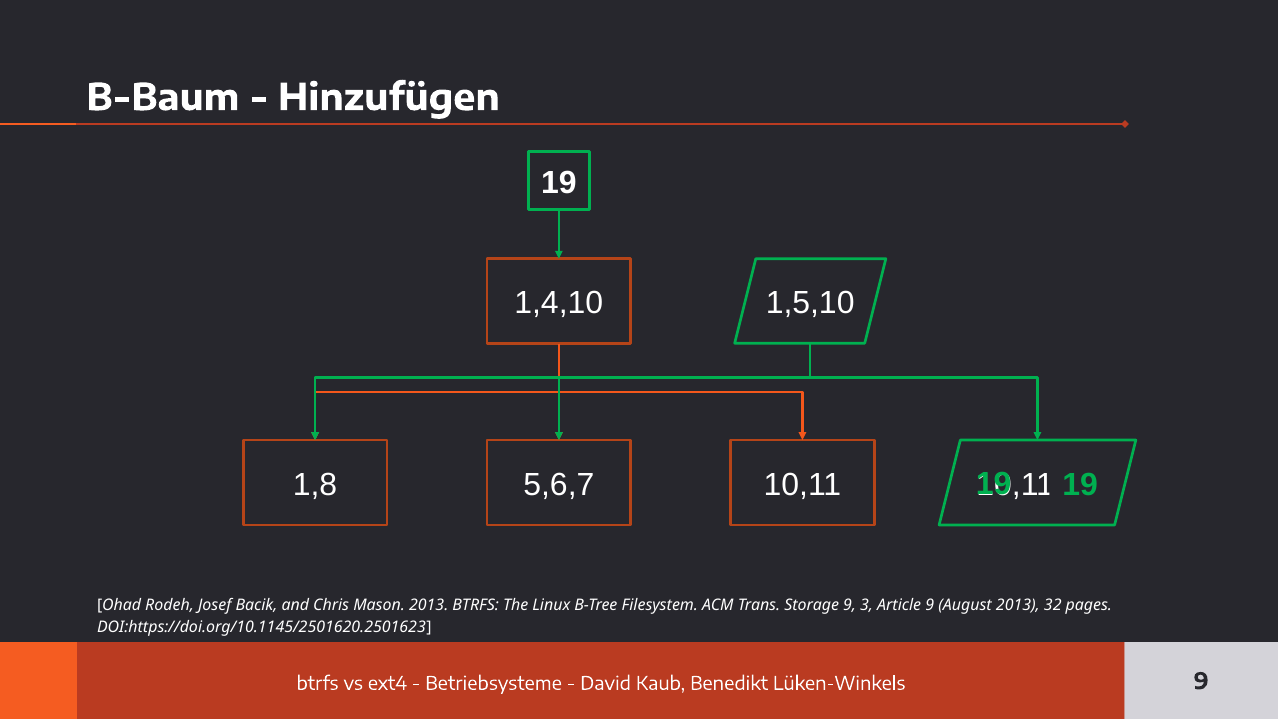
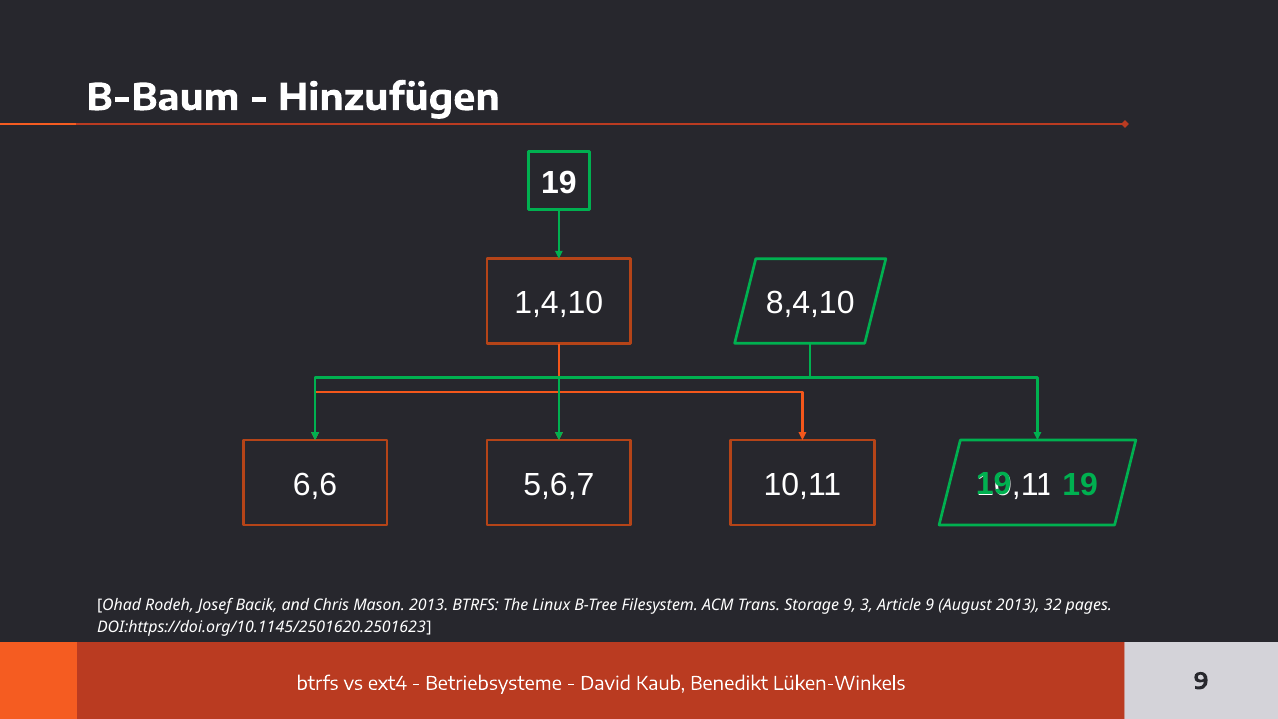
1,5,10: 1,5,10 -> 8,4,10 (810, 303)
1,8: 1,8 -> 6,6 (315, 485)
